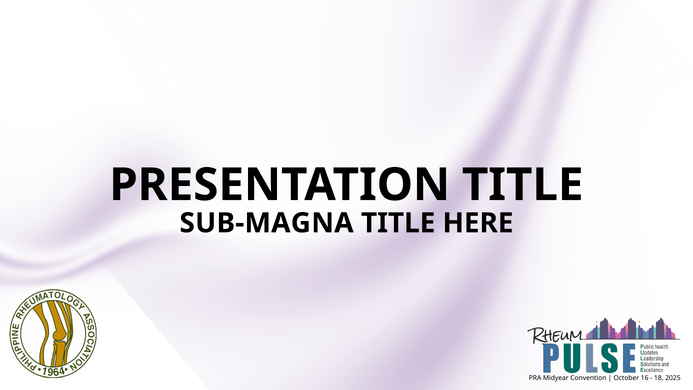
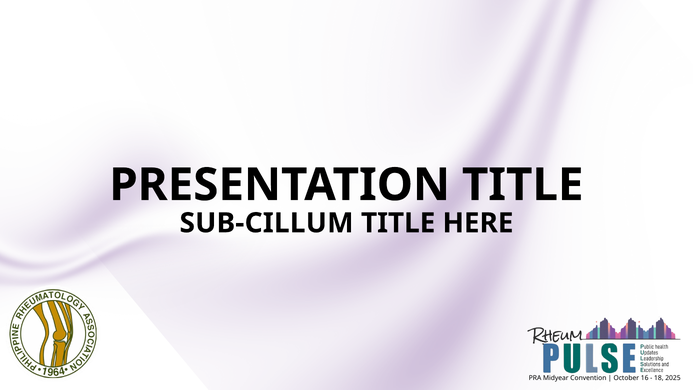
SUB-MAGNA: SUB-MAGNA -> SUB-CILLUM (267, 223)
